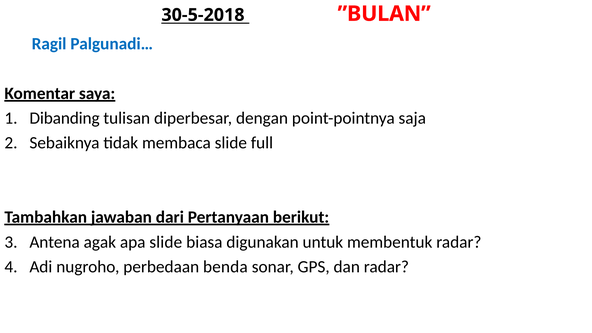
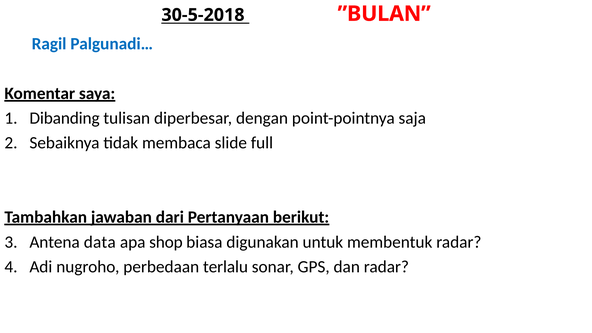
agak: agak -> data (100, 242)
apa slide: slide -> shop (166, 242)
benda: benda -> terlalu (226, 267)
